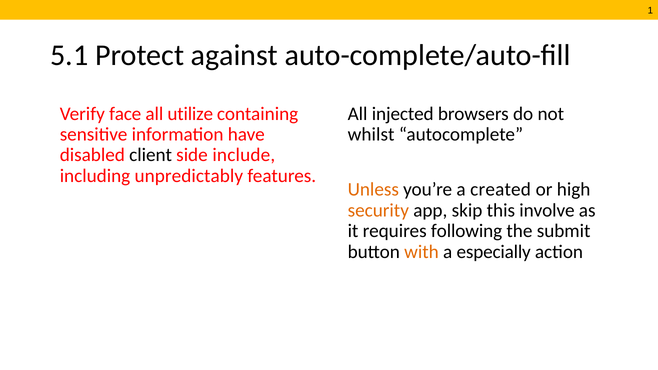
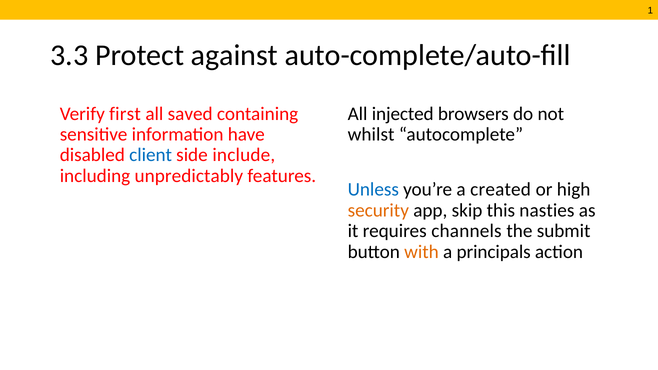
5.1: 5.1 -> 3.3 (69, 55)
face: face -> first (125, 114)
utilize: utilize -> saved (190, 114)
client colour: black -> blue (151, 155)
Unless colour: orange -> blue (373, 190)
involve: involve -> nasties (547, 210)
following: following -> channels (466, 231)
especially: especially -> principals (494, 252)
